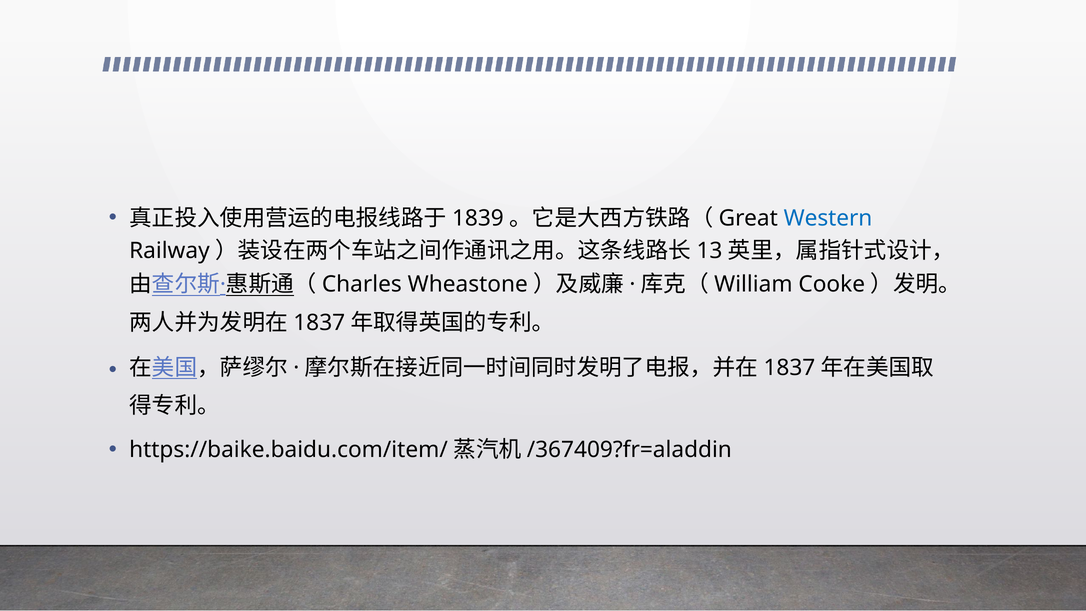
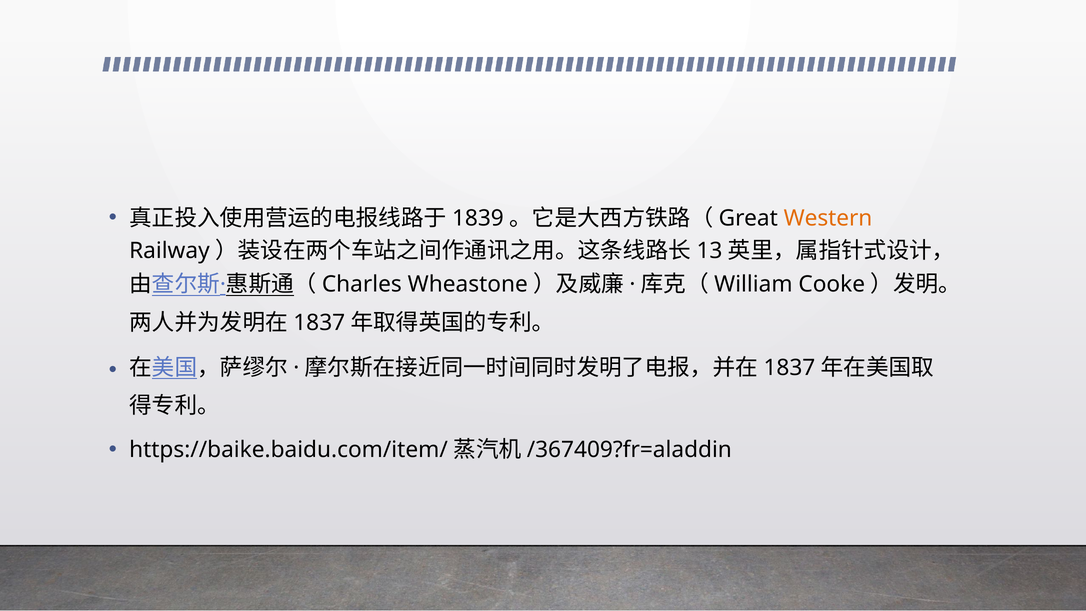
Western colour: blue -> orange (828, 218)
